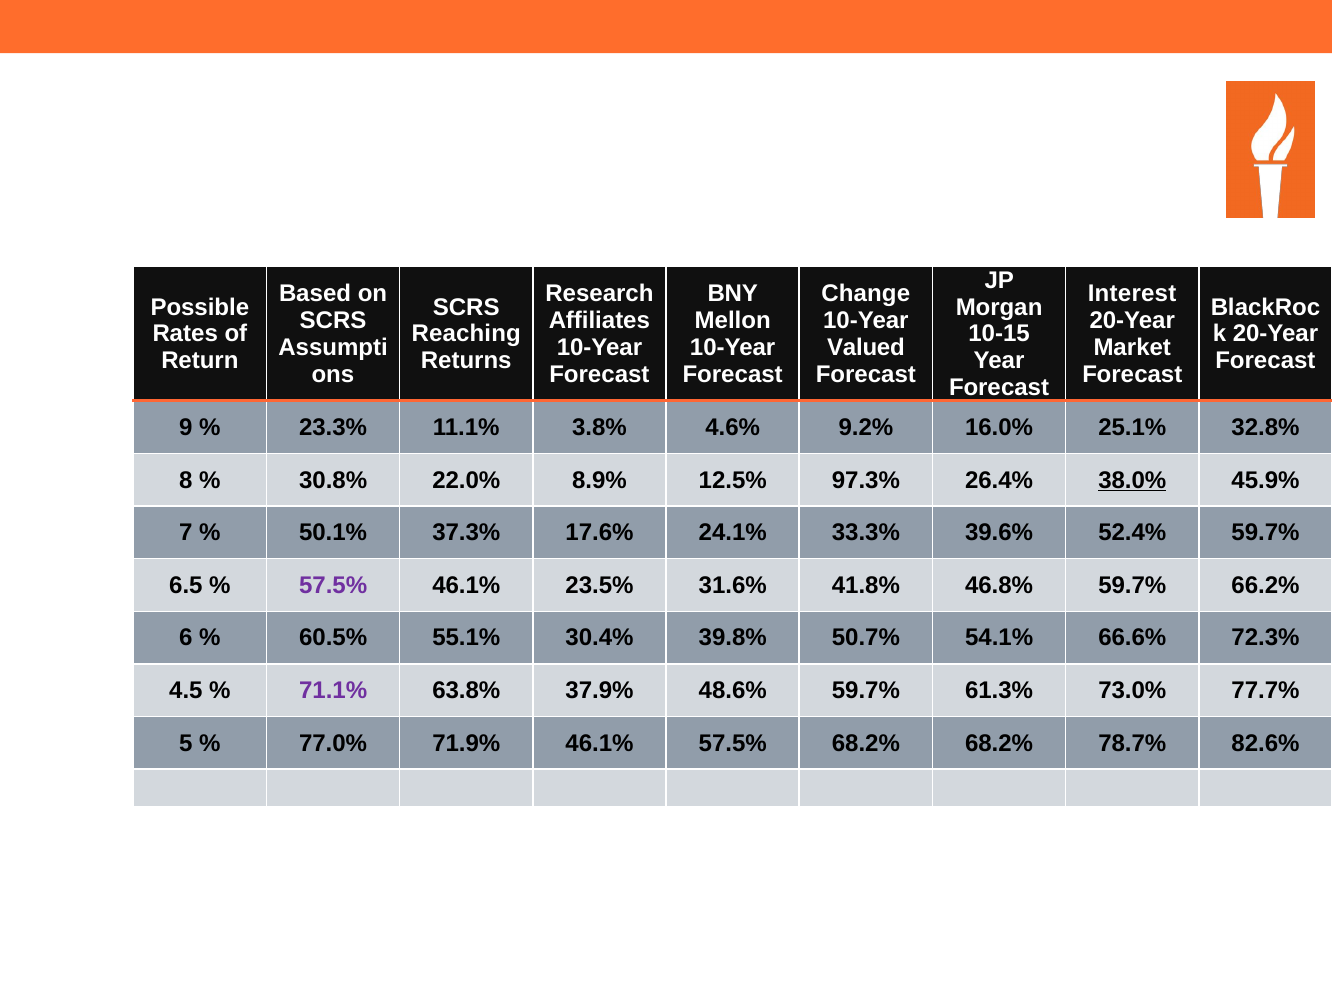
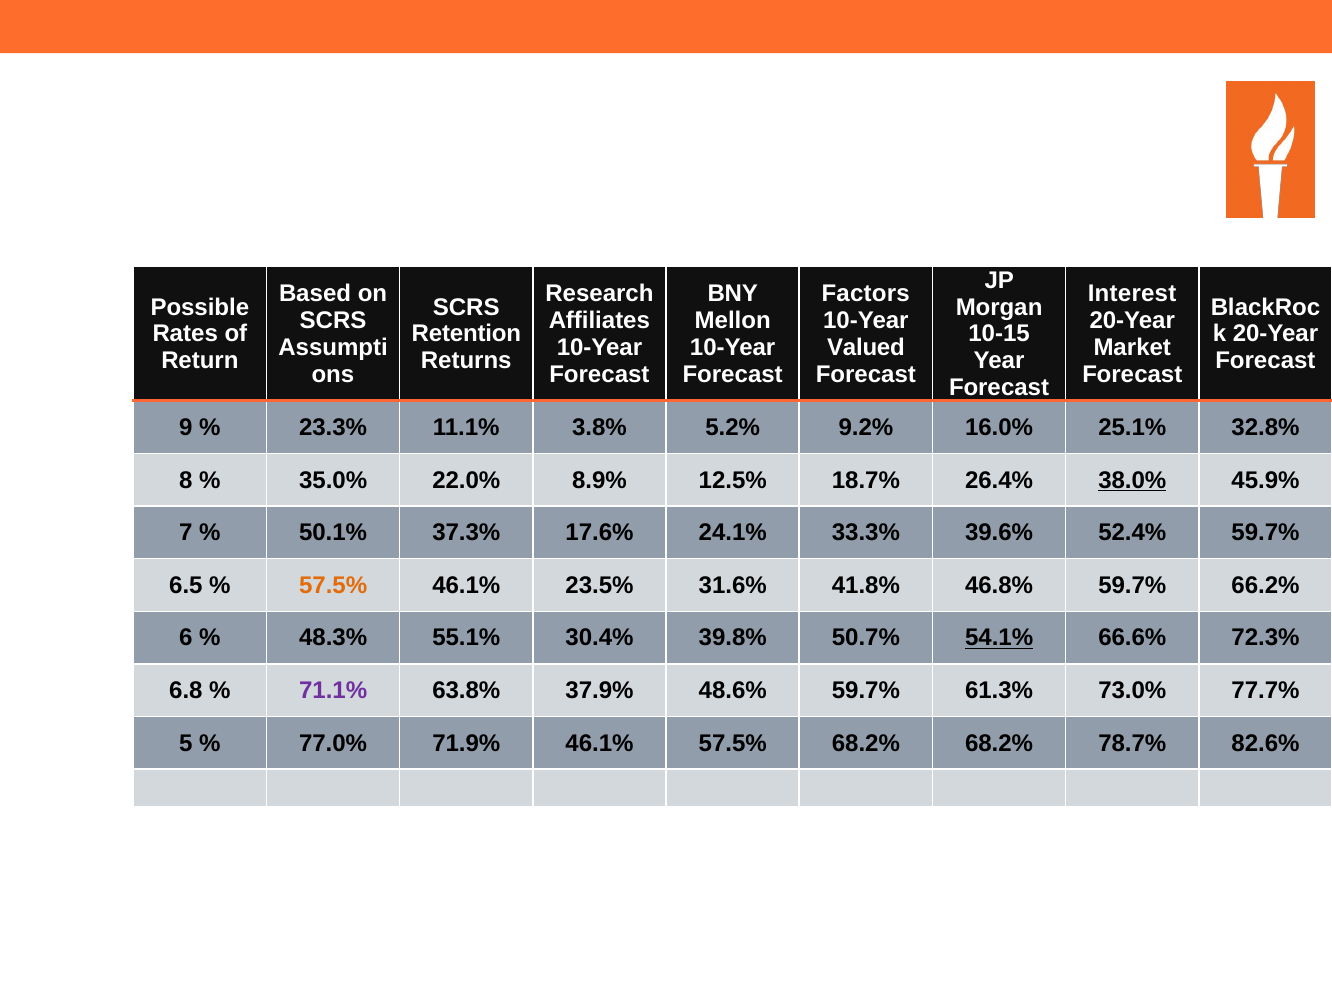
Change: Change -> Factors (866, 294)
Reaching: Reaching -> Retention (466, 334)
4.6%: 4.6% -> 5.2% (733, 427)
30.8%: 30.8% -> 35.0% (333, 480)
97.3%: 97.3% -> 18.7% (866, 480)
57.5% colour: purple -> orange (333, 585)
60.5%: 60.5% -> 48.3% (333, 638)
54.1% underline: none -> present (999, 638)
4.5: 4.5 -> 6.8 (186, 691)
